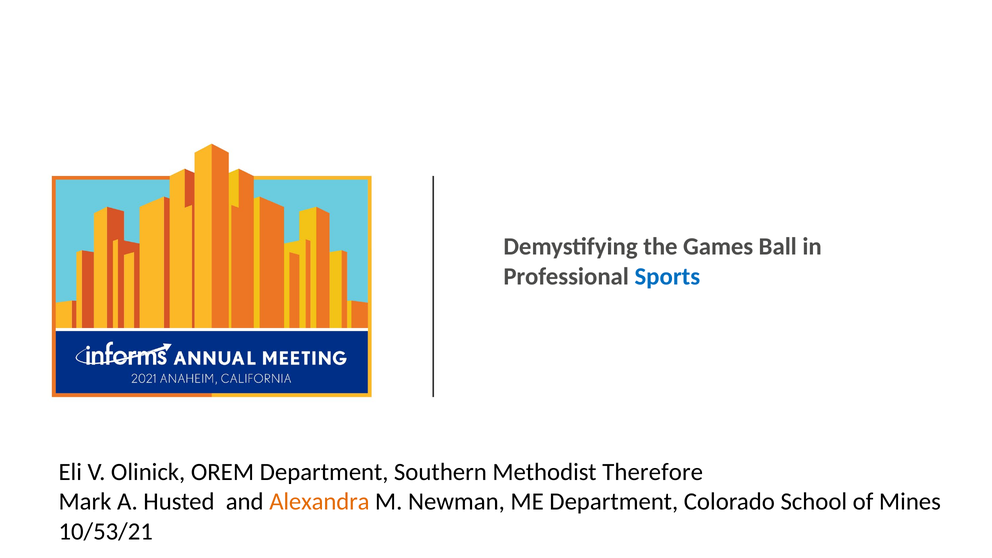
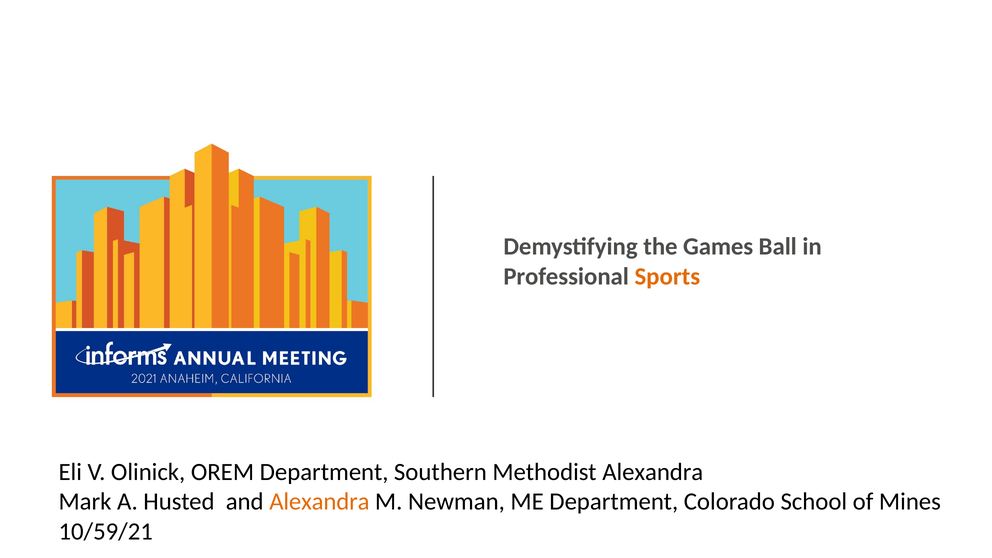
Sports colour: blue -> orange (667, 276)
Methodist Therefore: Therefore -> Alexandra (653, 472)
10/53/21: 10/53/21 -> 10/59/21 (106, 532)
